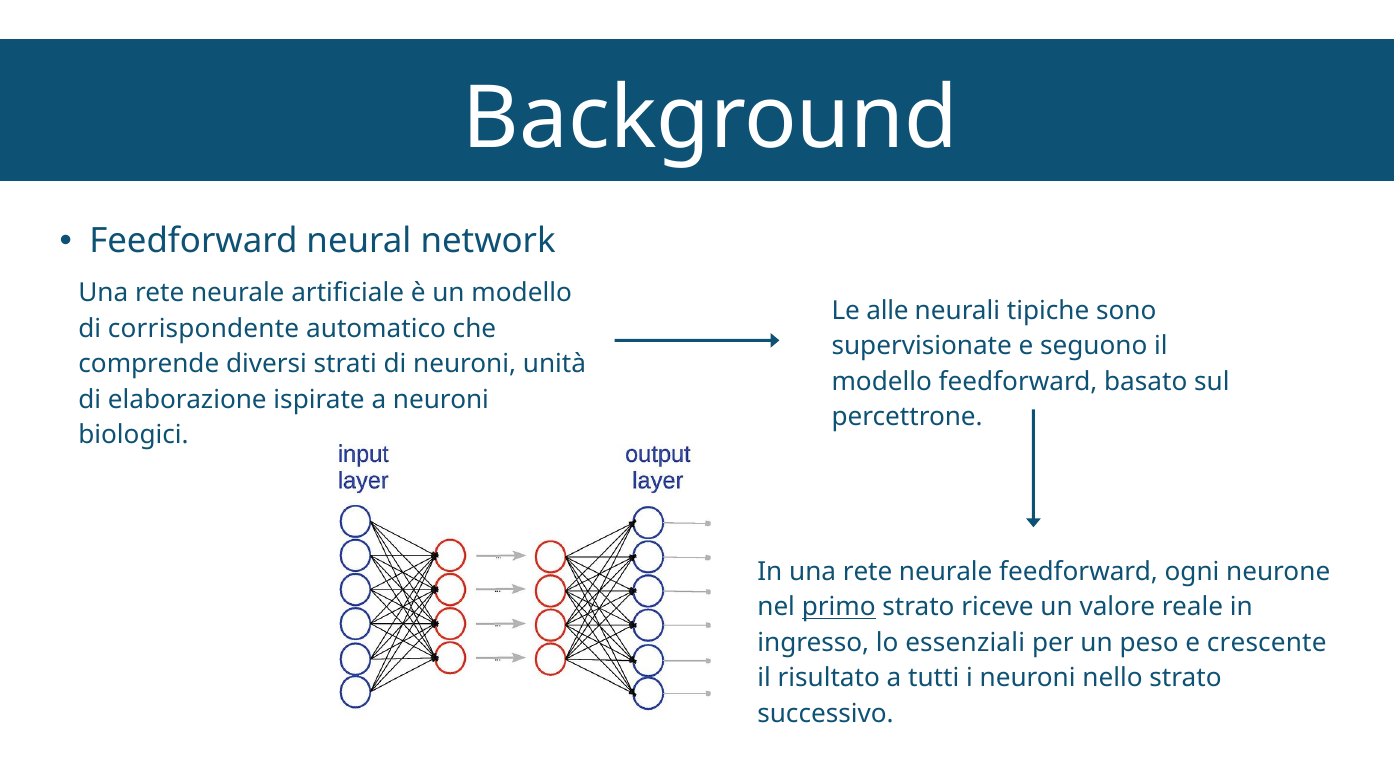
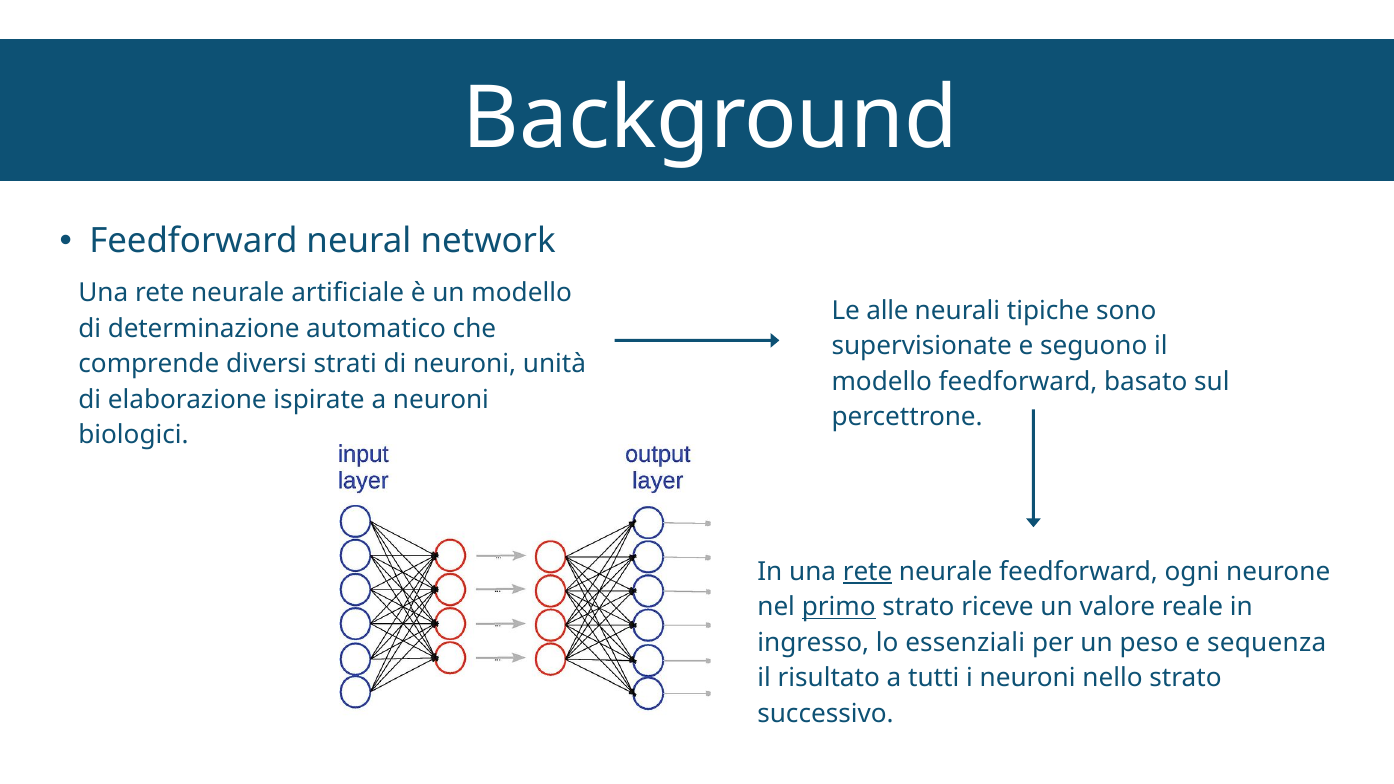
corrispondente: corrispondente -> determinazione (204, 329)
rete underline: none -> present (868, 572)
crescente: crescente -> sequenza (1267, 643)
